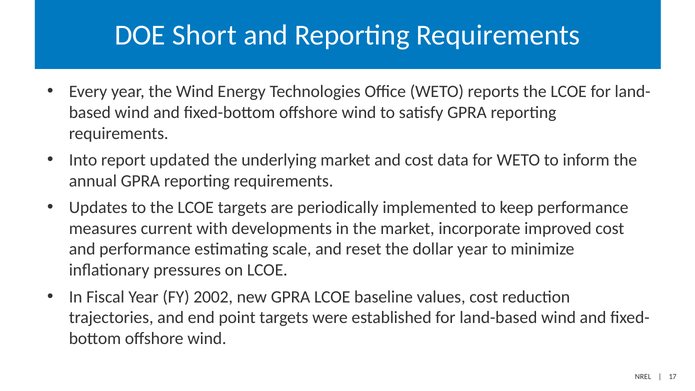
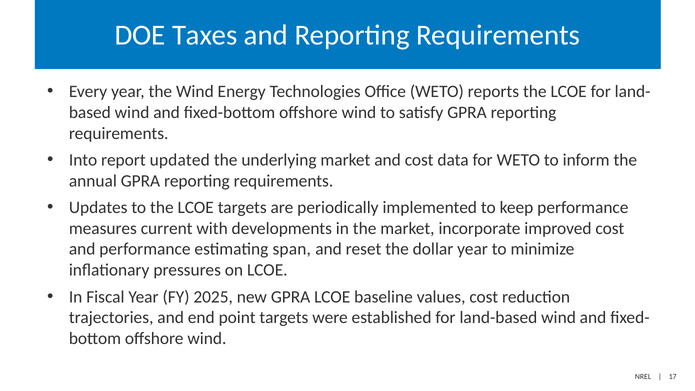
Short: Short -> Taxes (205, 35)
scale: scale -> span (292, 249)
2002: 2002 -> 2025 (213, 297)
